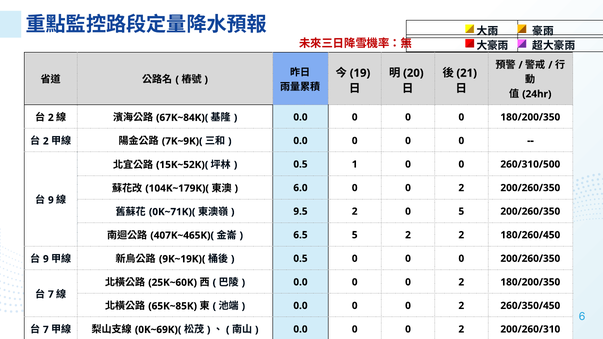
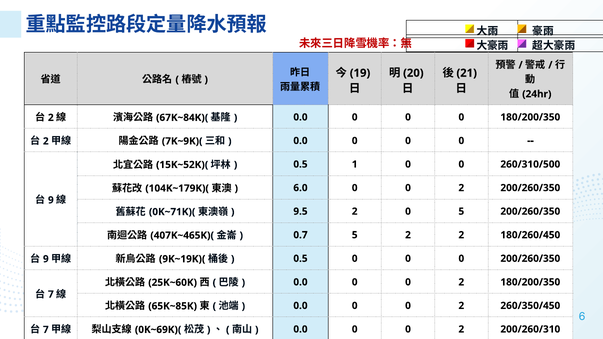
6.5: 6.5 -> 0.7 (300, 235)
